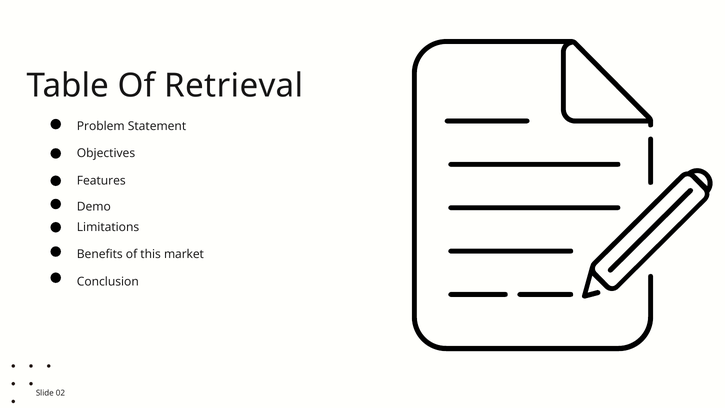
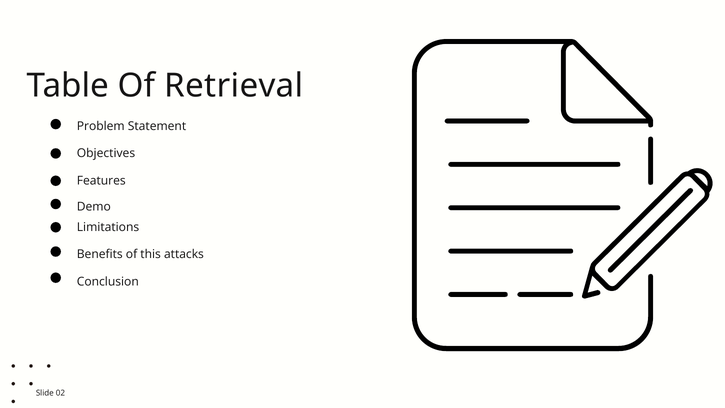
market: market -> attacks (184, 254)
